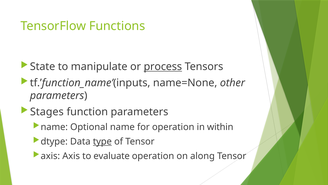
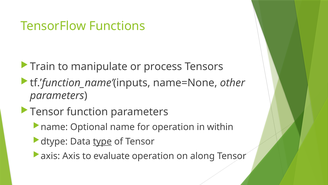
State: State -> Train (43, 66)
process underline: present -> none (163, 66)
Stages: Stages -> Tensor (47, 111)
